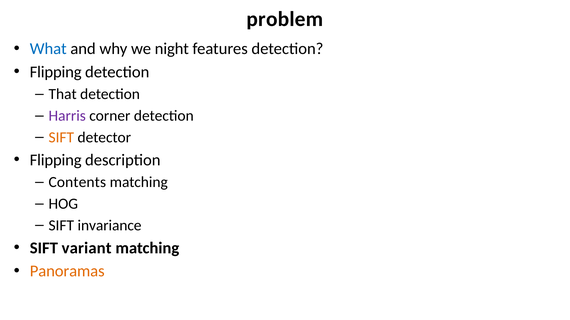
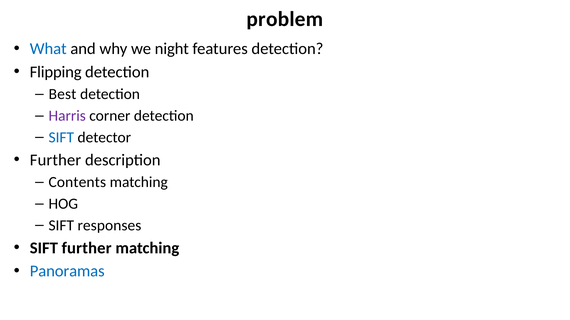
That: That -> Best (63, 94)
SIFT colour: orange -> blue (61, 138)
Flipping: Flipping -> Further (55, 160)
invariance: invariance -> responses (109, 226)
SIFT variant: variant -> further (87, 248)
Panoramas colour: orange -> blue (67, 272)
